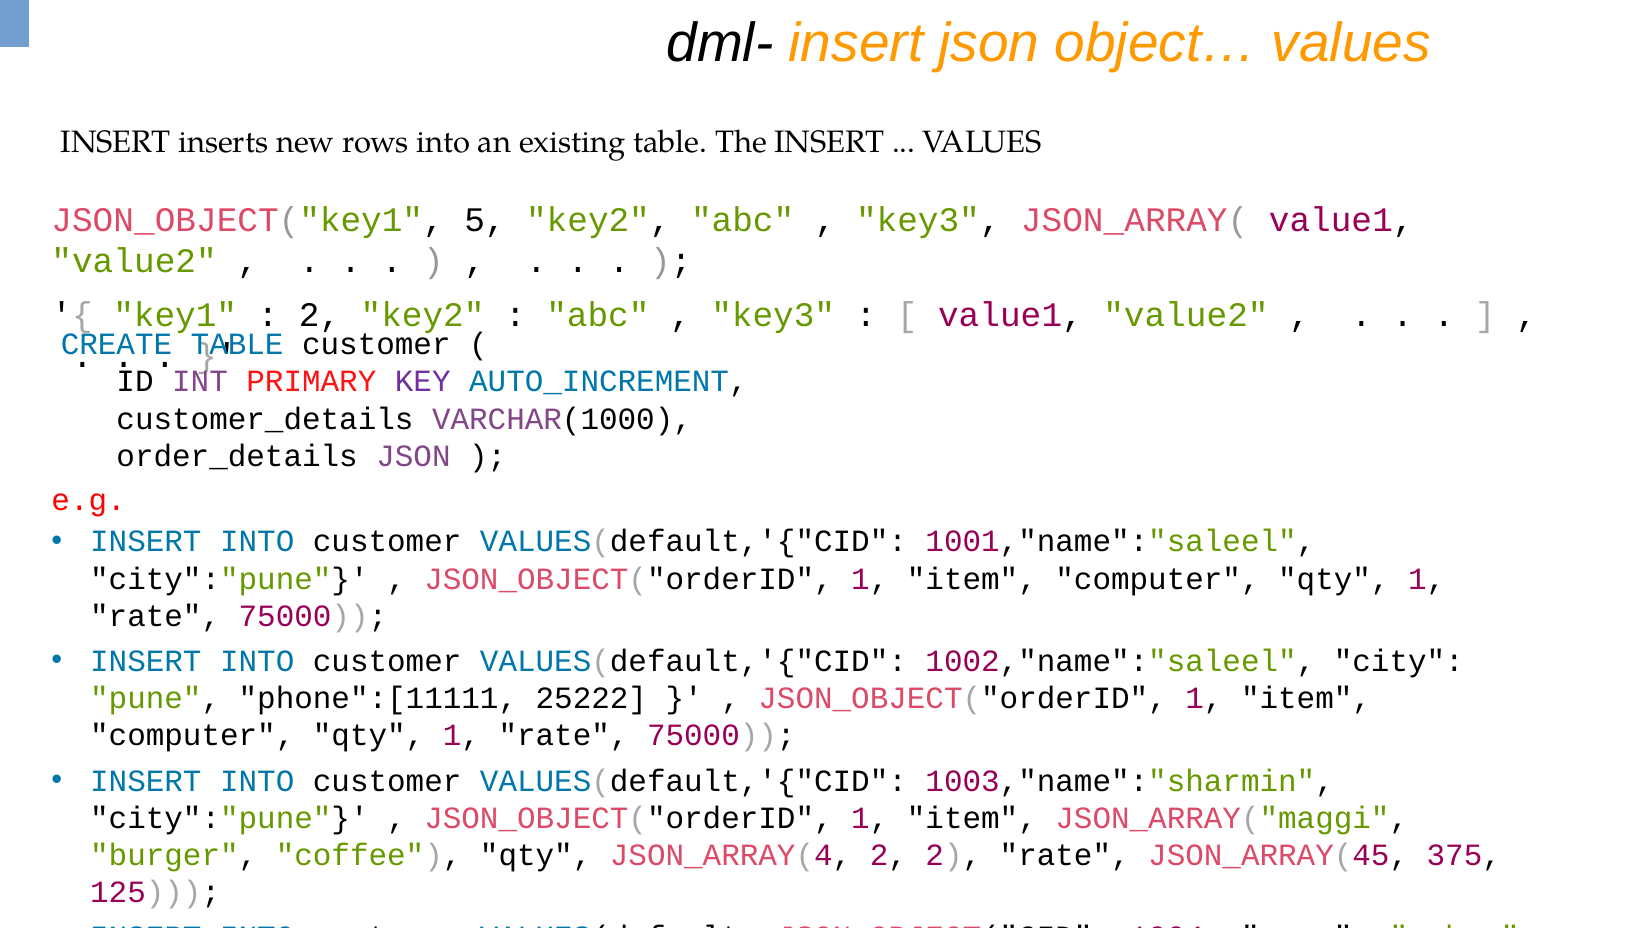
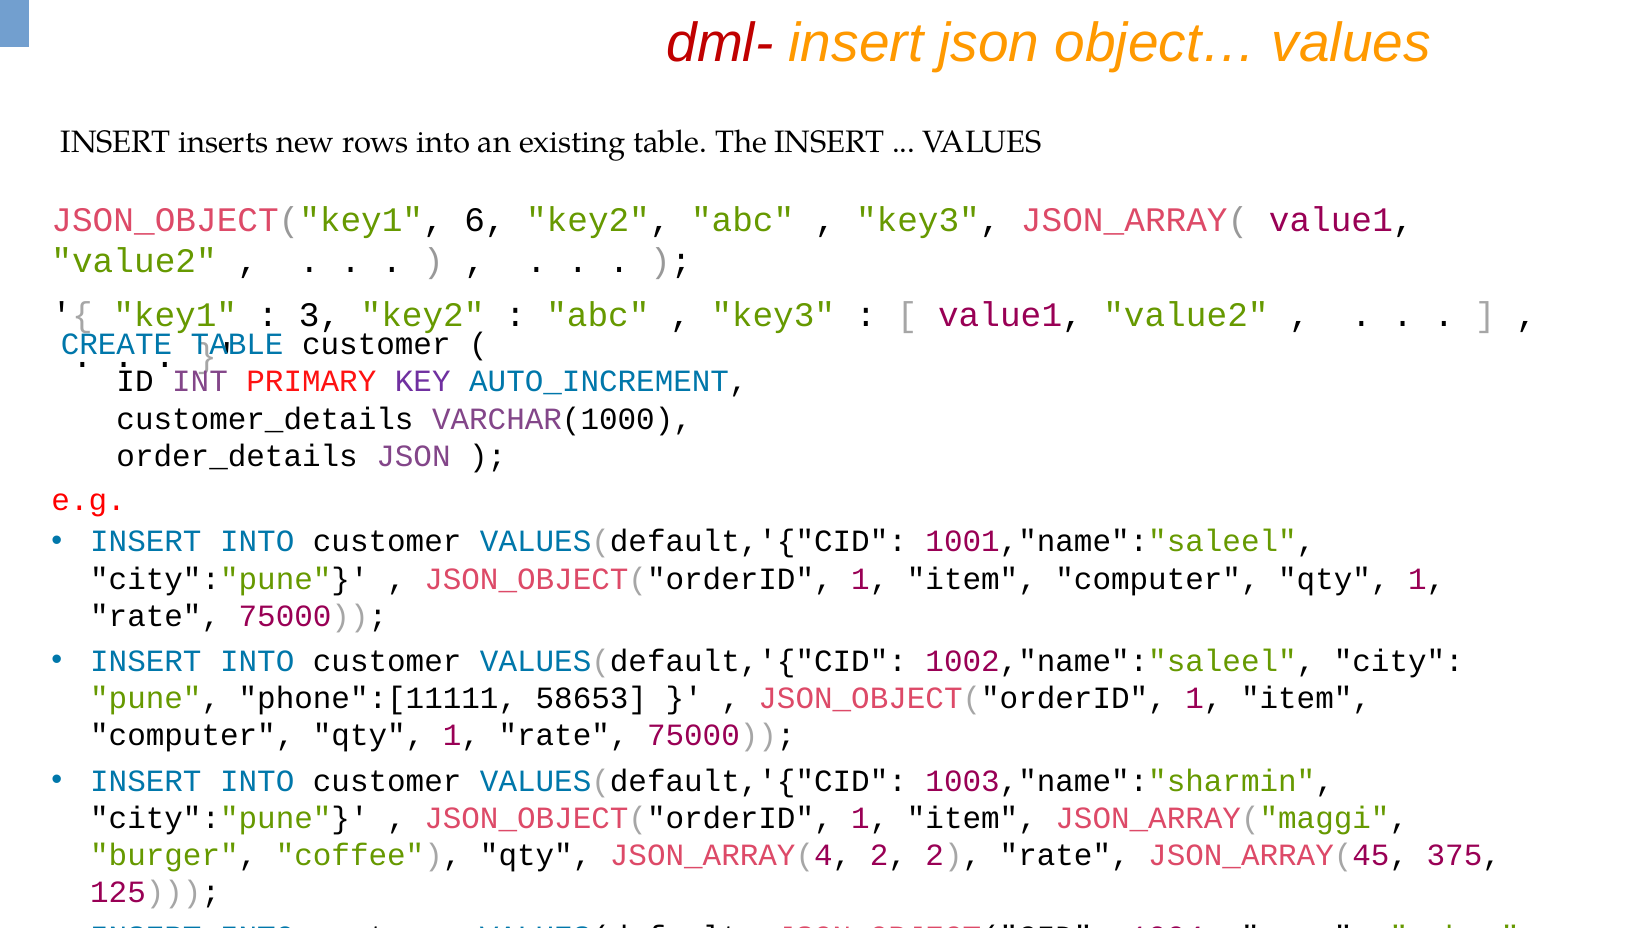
dml- colour: black -> red (720, 43)
5: 5 -> 6 (485, 220)
2: 2 -> 3 (320, 315)
25222: 25222 -> 58653 (591, 699)
